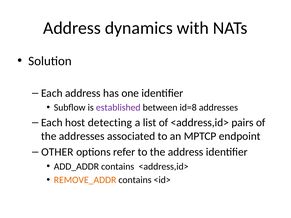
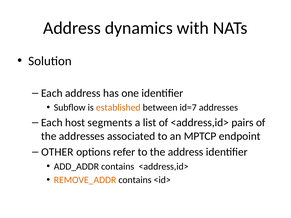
established colour: purple -> orange (118, 108)
id=8: id=8 -> id=7 (188, 108)
detecting: detecting -> segments (110, 123)
